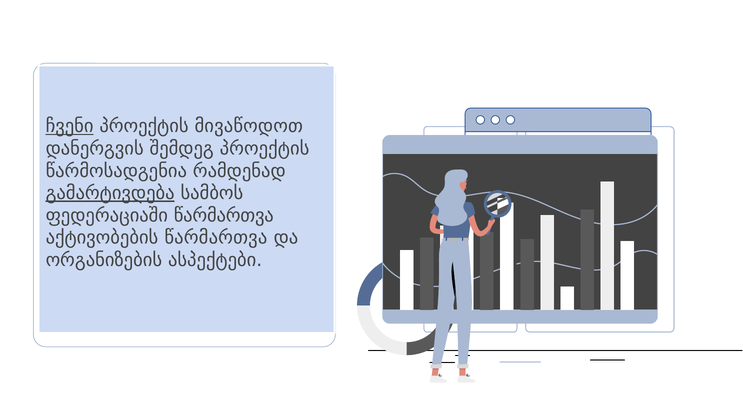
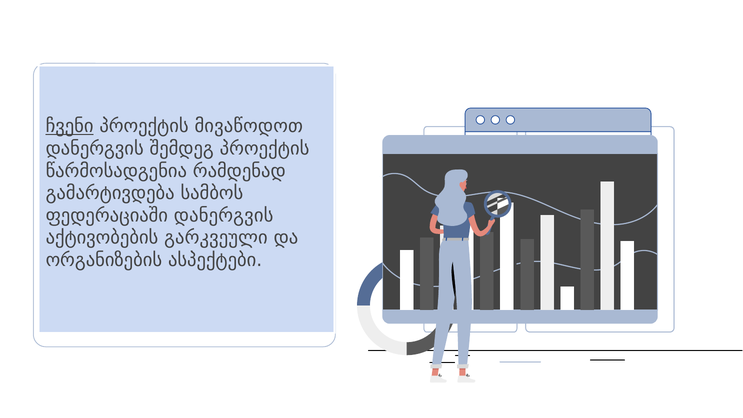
გამარტივდება underline: present -> none (110, 193)
ფედერაციაში წარმართვა: წარმართვა -> დანერგვის (224, 216)
აქტივობების წარმართვა: წარმართვა -> გარკვეული (216, 238)
